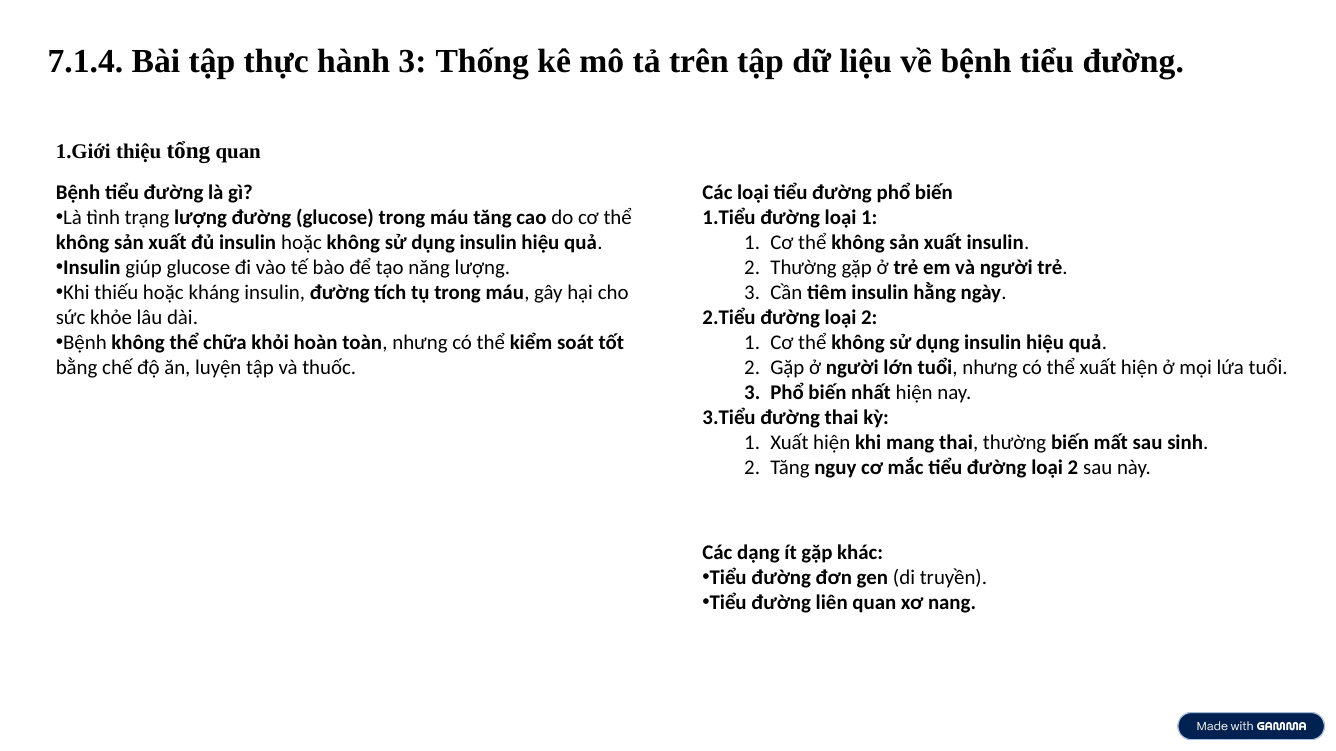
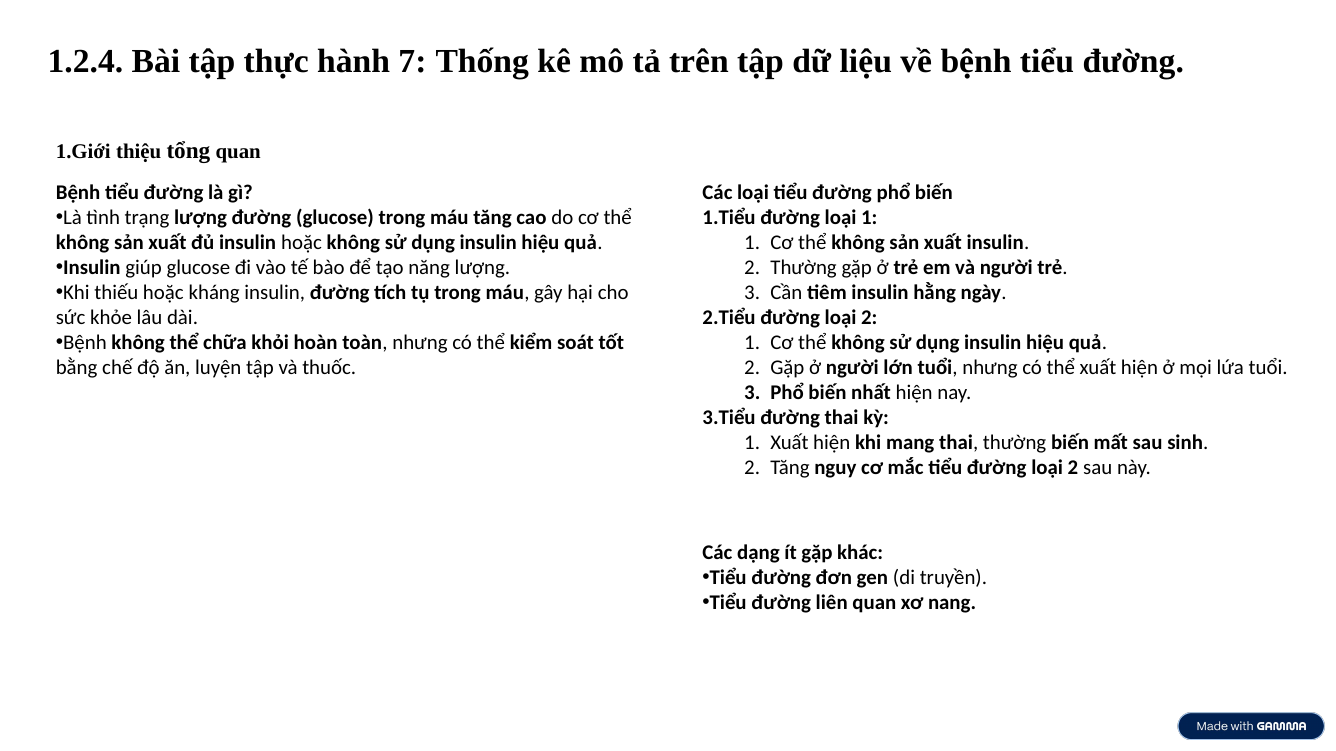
7.1.4: 7.1.4 -> 1.2.4 (86, 62)
hành 3: 3 -> 7 (412, 62)
